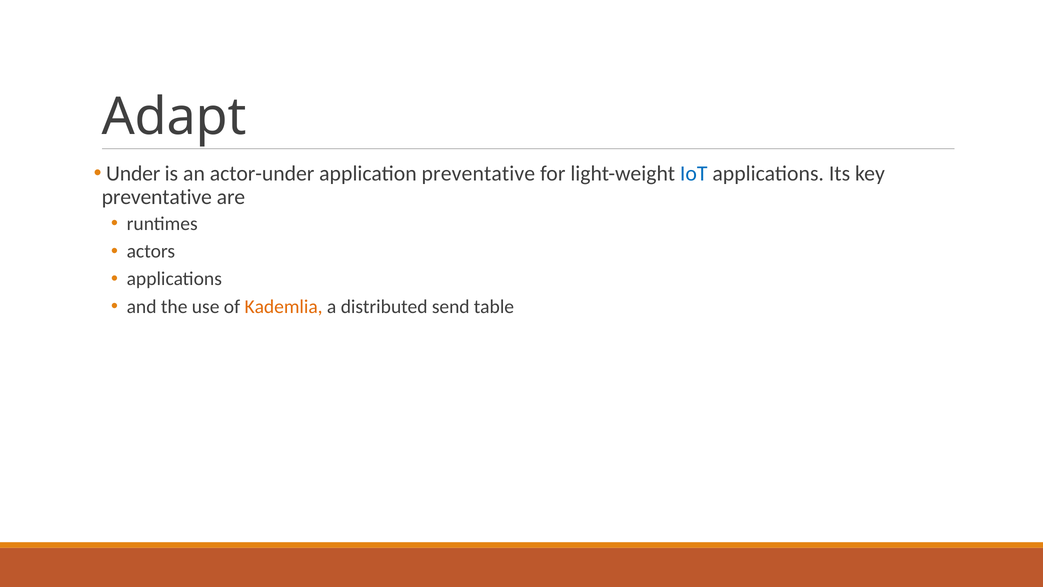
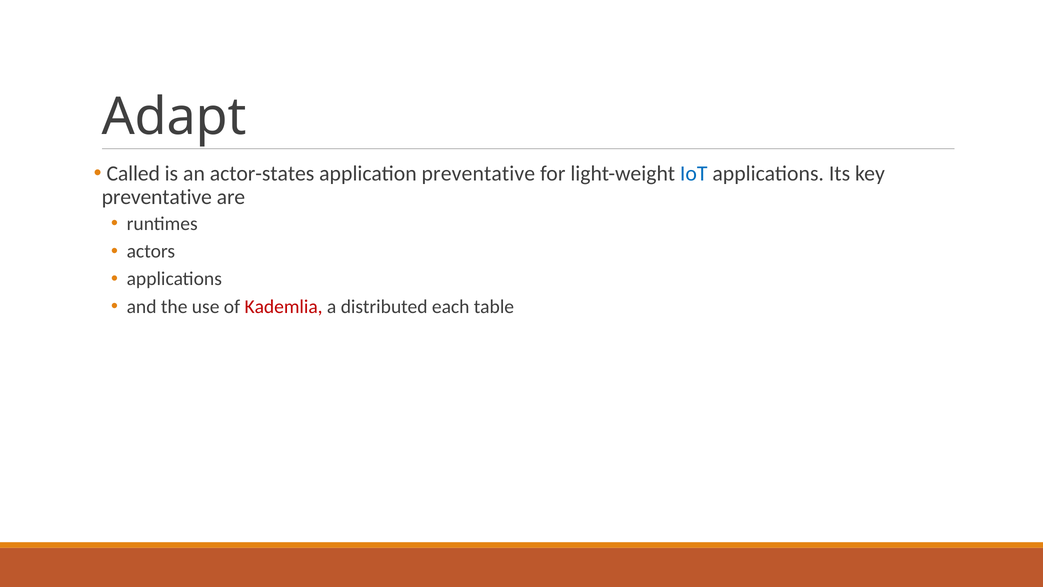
Under: Under -> Called (133, 173)
actor-under: actor-under -> actor-states (262, 173)
Kademlia colour: orange -> red (284, 307)
send: send -> each (451, 307)
